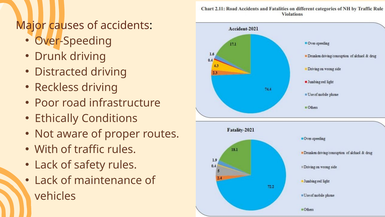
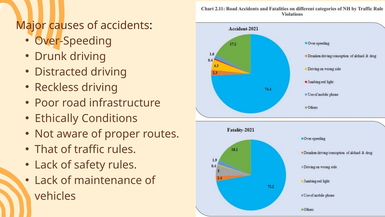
With: With -> That (46, 149)
